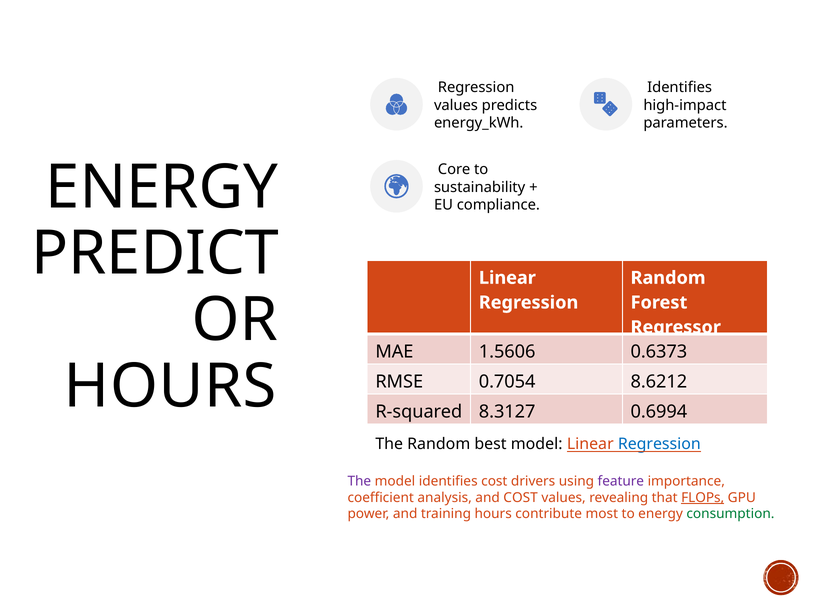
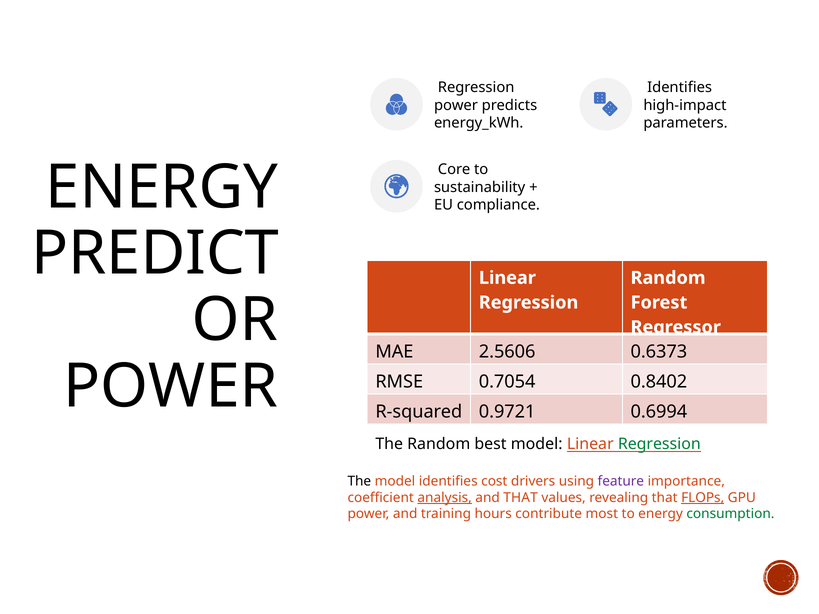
values: values -> power (456, 105)
1.5606: 1.5606 -> 2.5606 (507, 352)
HOURS: HOURS -> POWER (171, 386)
8.6212: 8.6212 -> 0.8402 (659, 382)
8.3127: 8.3127 -> 0.9721 (507, 412)
Regression colour: blue -> green (659, 444)
The colour: purple -> black (359, 481)
analysis underline: none -> present (445, 498)
and COST: COST -> THAT (521, 498)
